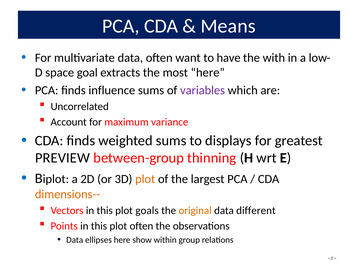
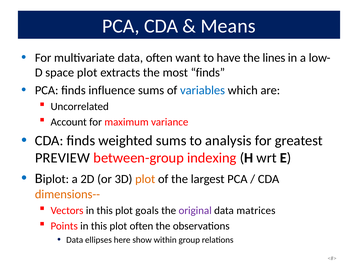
with: with -> lines (274, 58)
space goal: goal -> plot (87, 73)
most here: here -> finds (208, 73)
variables colour: purple -> blue (203, 90)
displays: displays -> analysis (228, 141)
thinning: thinning -> indexing (212, 158)
original colour: orange -> purple (195, 211)
different: different -> matrices (256, 211)
